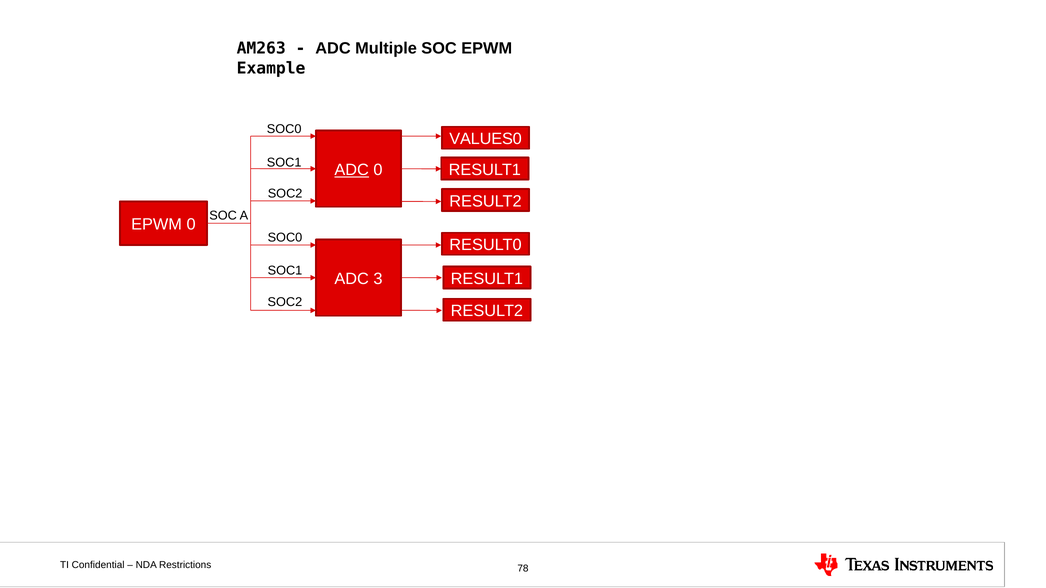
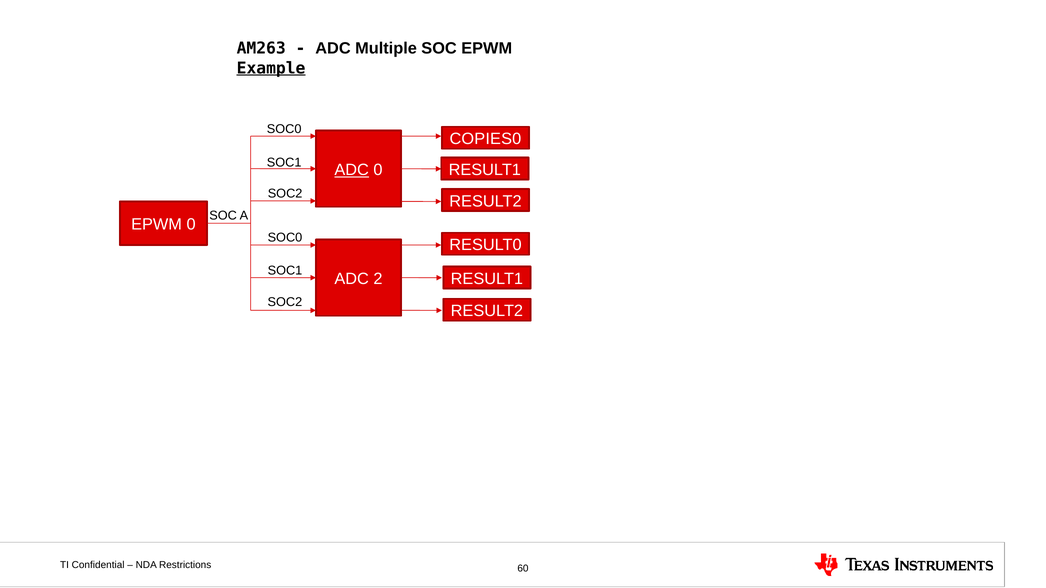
Example underline: none -> present (271, 68)
VALUES0: VALUES0 -> COPIES0 (485, 139)
3: 3 -> 2 (378, 279)
78: 78 -> 60 (523, 569)
